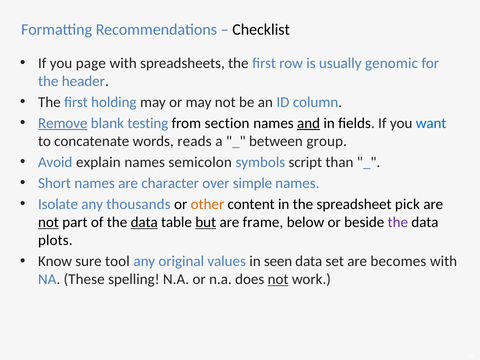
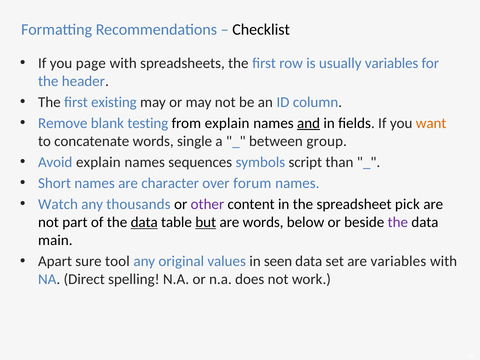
usually genomic: genomic -> variables (392, 63)
holding: holding -> existing (114, 102)
Remove underline: present -> none (63, 123)
from section: section -> explain (227, 123)
want colour: blue -> orange (431, 123)
reads: reads -> single (195, 141)
semicolon: semicolon -> sequences (200, 162)
simple: simple -> forum (252, 183)
Isolate: Isolate -> Watch (58, 204)
other colour: orange -> purple (207, 204)
not underline: present -> none (48, 222)
are frame: frame -> words (263, 222)
plots: plots -> main (55, 240)
Know: Know -> Apart (55, 261)
are becomes: becomes -> variables (398, 261)
These: These -> Direct (84, 279)
not underline: present -> none (278, 279)
